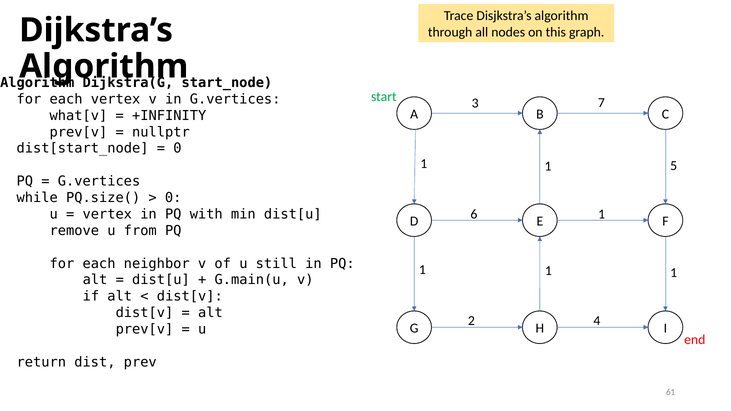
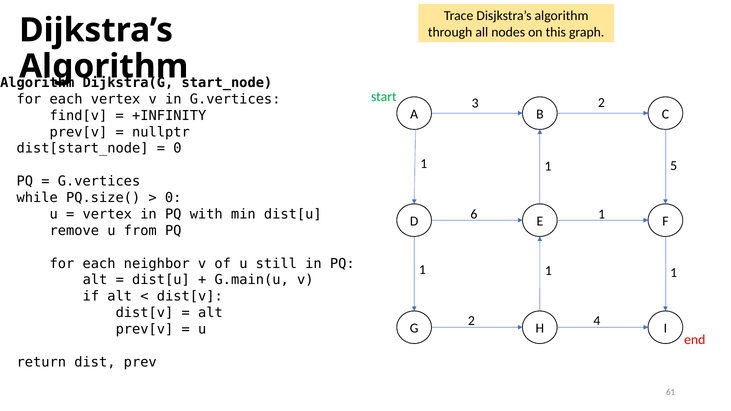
3 7: 7 -> 2 (601, 103)
what[v: what[v -> find[v (78, 116)
